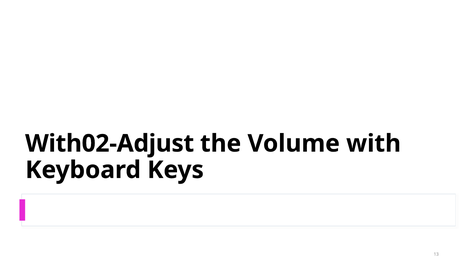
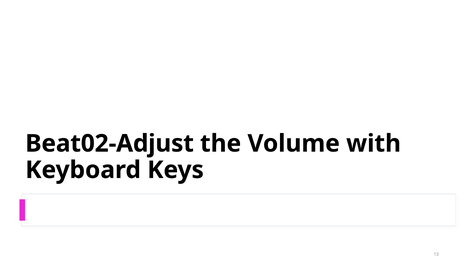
With02-Adjust: With02-Adjust -> Beat02-Adjust (110, 144)
